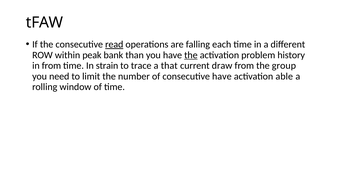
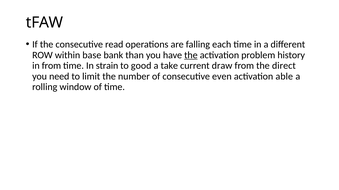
read underline: present -> none (114, 45)
peak: peak -> base (92, 55)
trace: trace -> good (141, 66)
that: that -> take (169, 66)
group: group -> direct (284, 66)
consecutive have: have -> even (222, 77)
